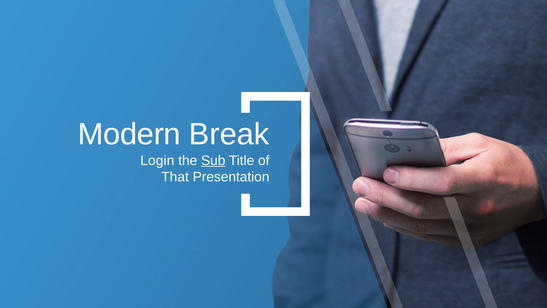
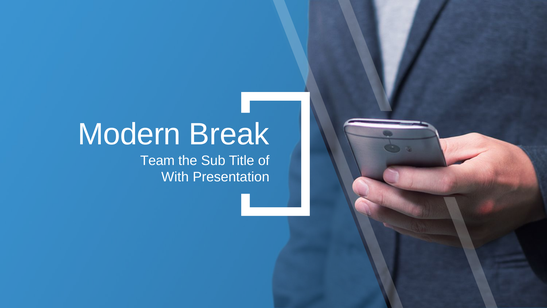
Login: Login -> Team (157, 160)
Sub underline: present -> none (213, 160)
That: That -> With (175, 177)
